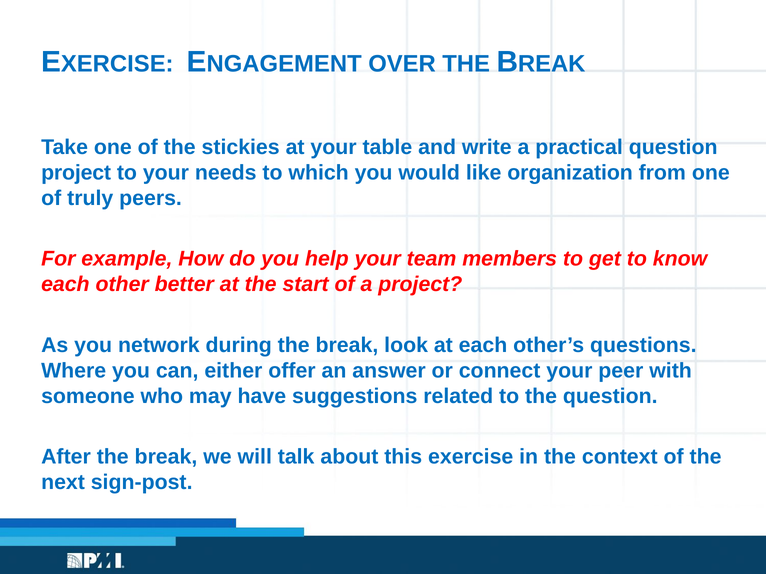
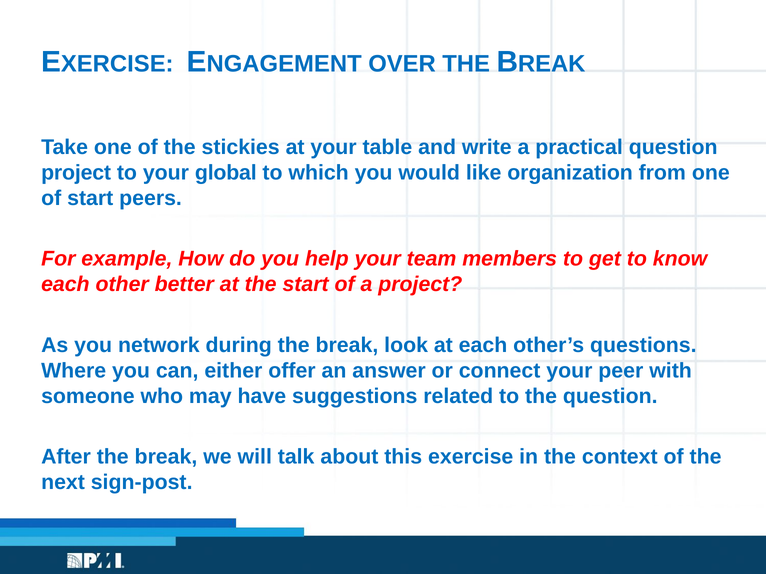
needs: needs -> global (226, 173)
of truly: truly -> start (90, 198)
